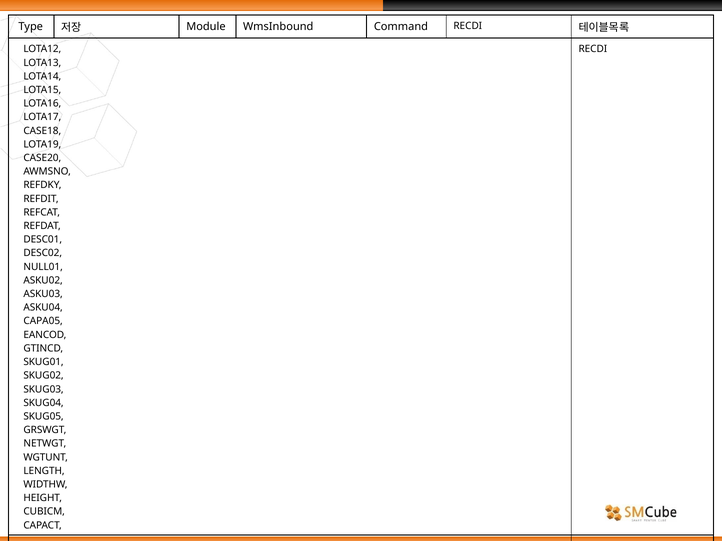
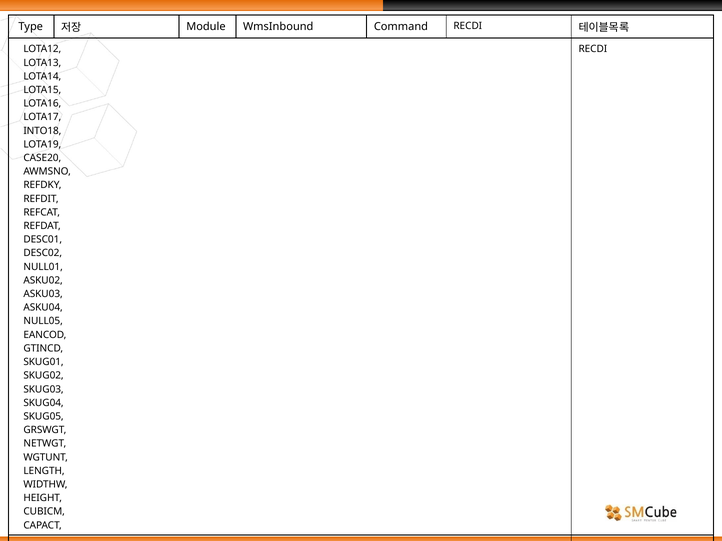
CASE18: CASE18 -> INTO18 (42, 131)
CAPA05: CAPA05 -> NULL05 (43, 321)
